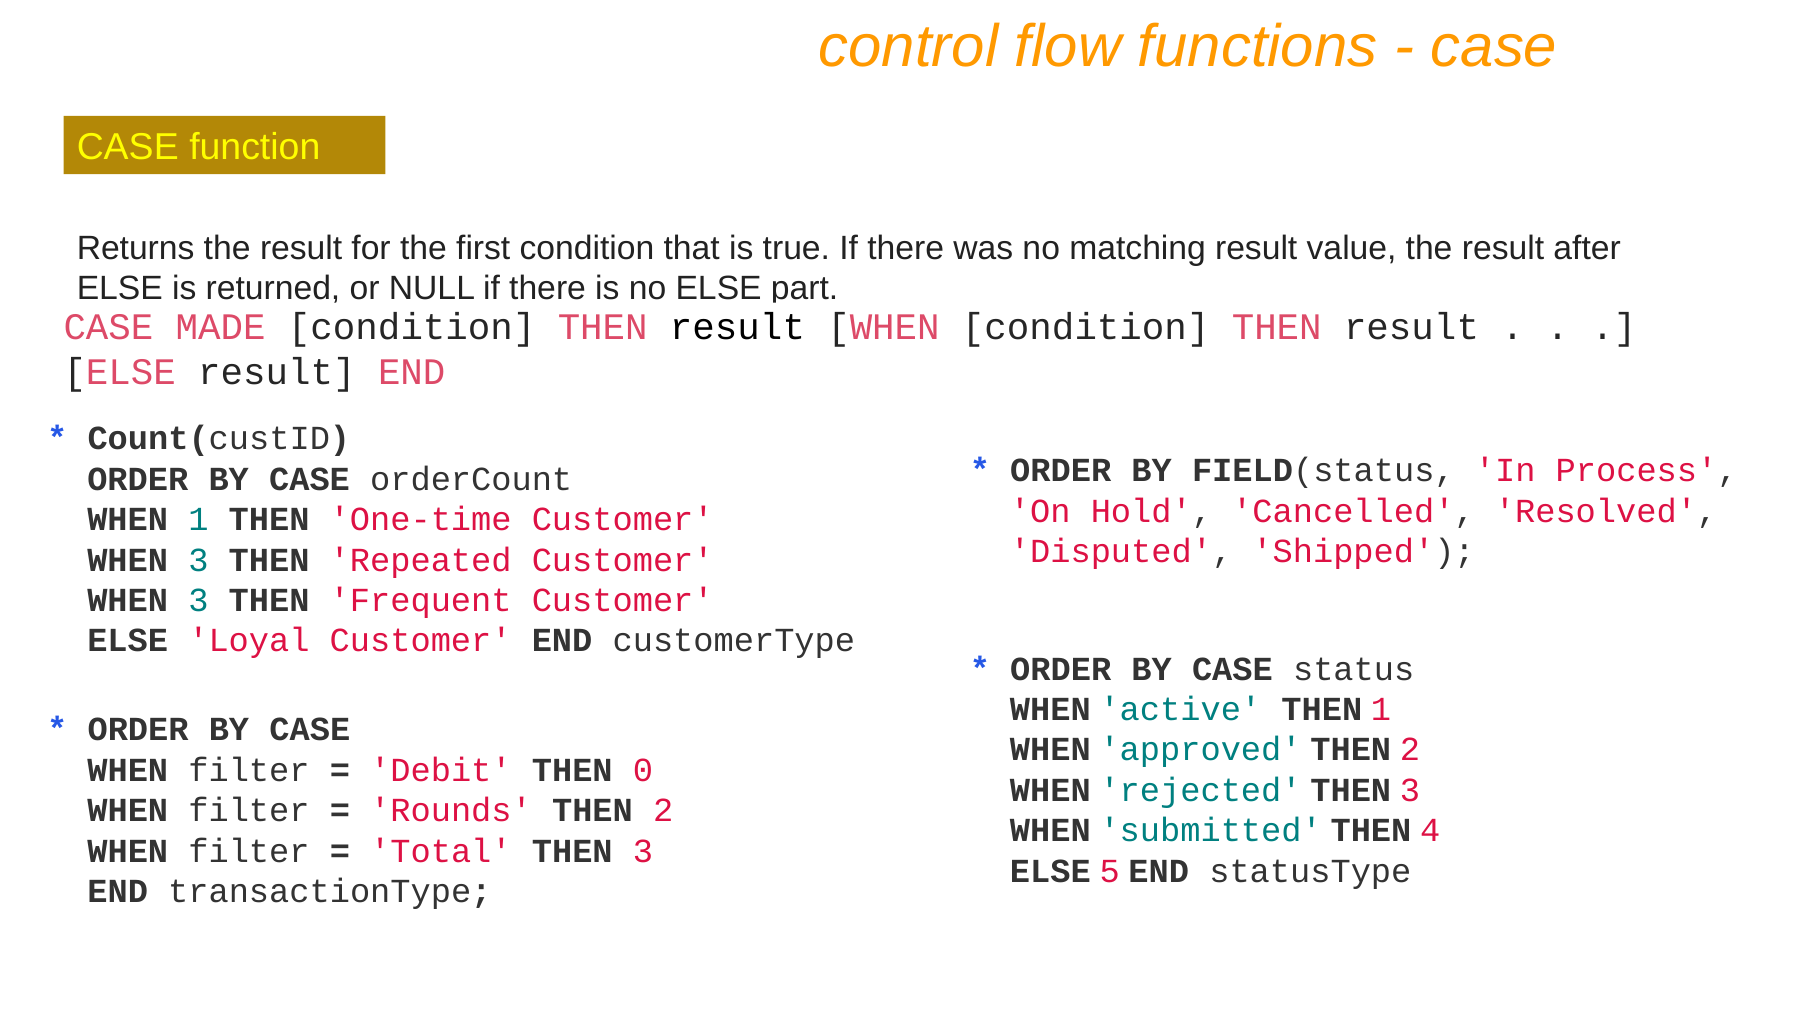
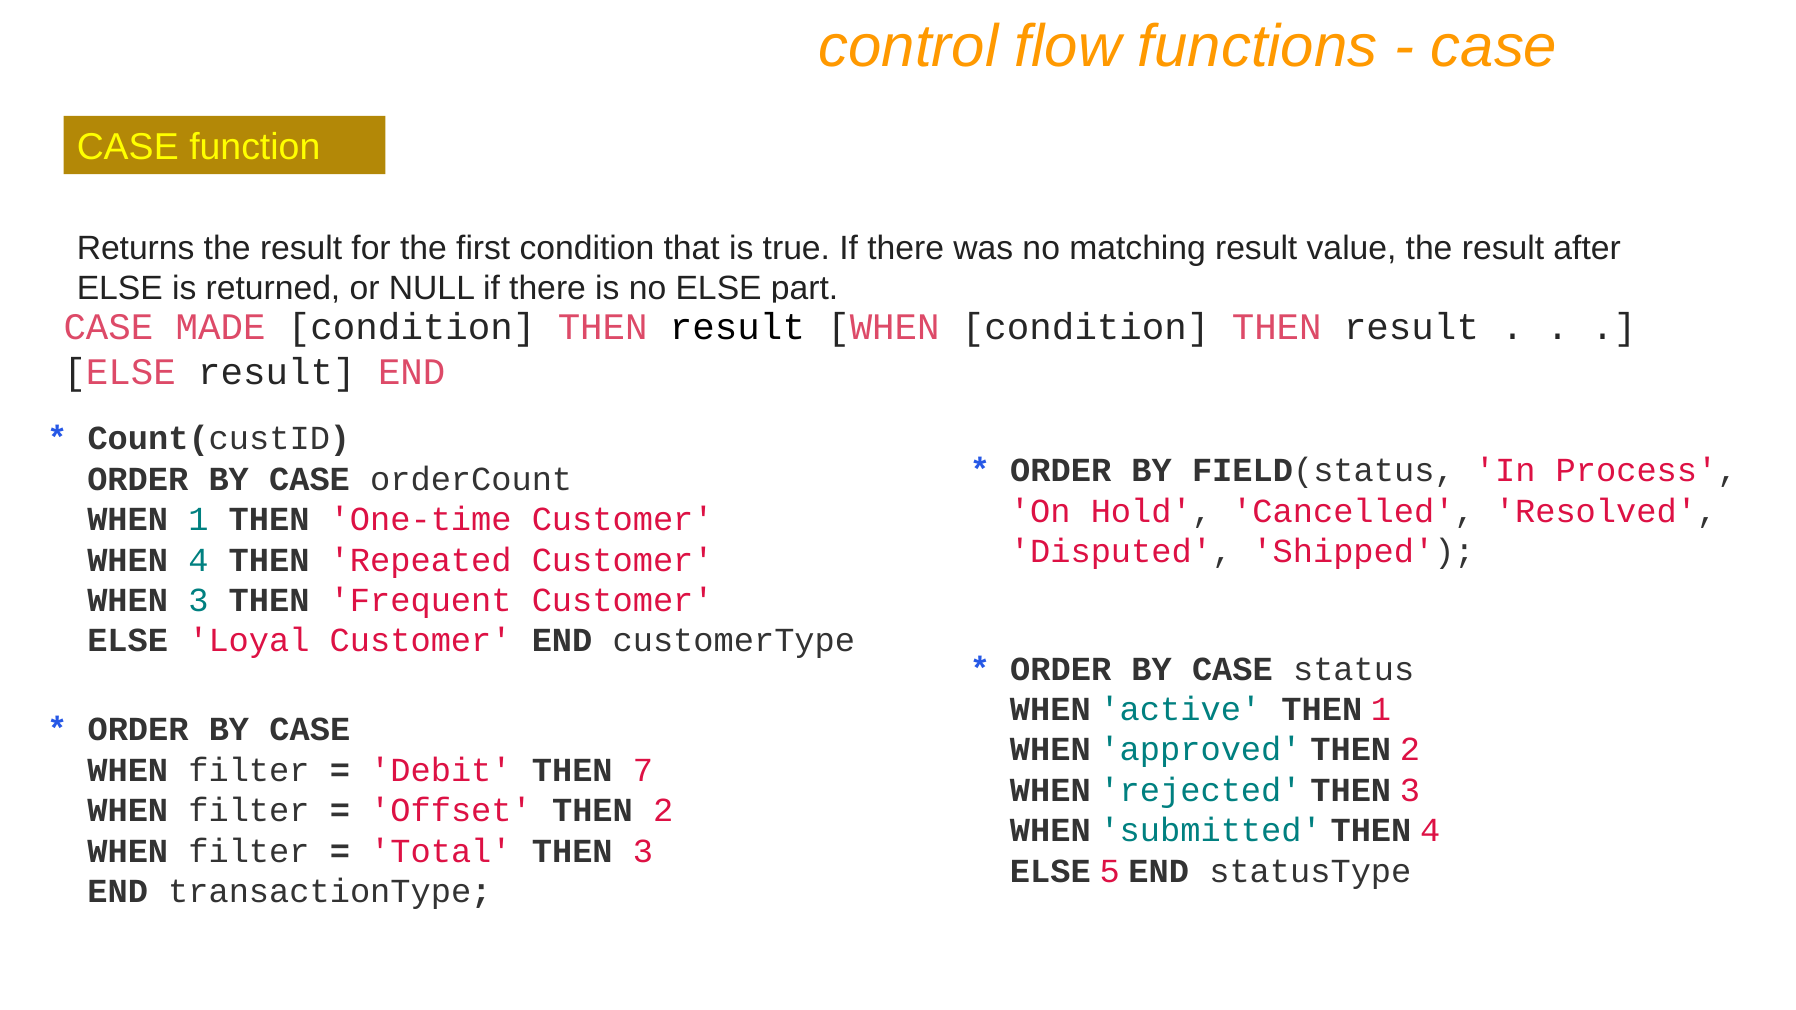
3: 3 -> 4 (198, 560)
0: 0 -> 7 (643, 770)
Rounds: Rounds -> Offset (451, 811)
